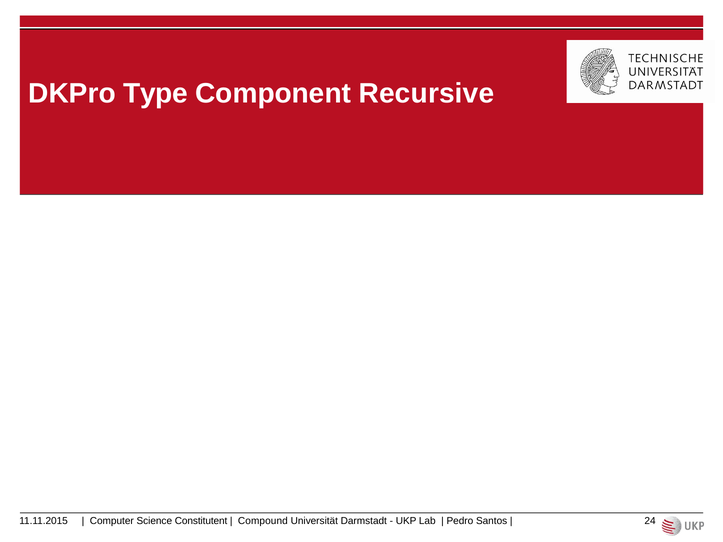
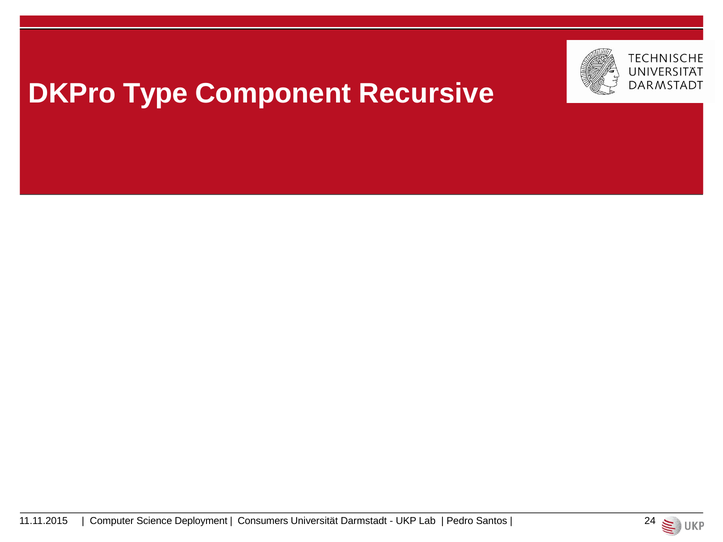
Constitutent: Constitutent -> Deployment (201, 521)
Compound: Compound -> Consumers (263, 521)
